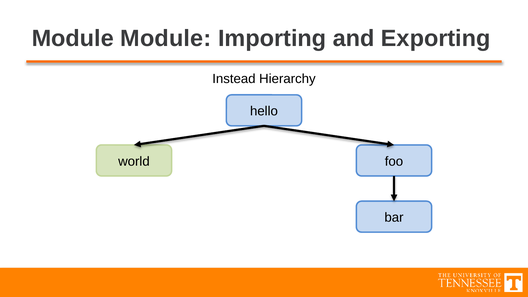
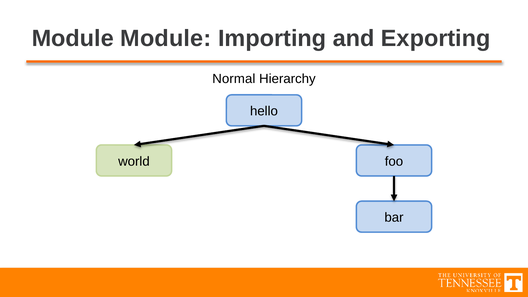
Instead: Instead -> Normal (234, 79)
